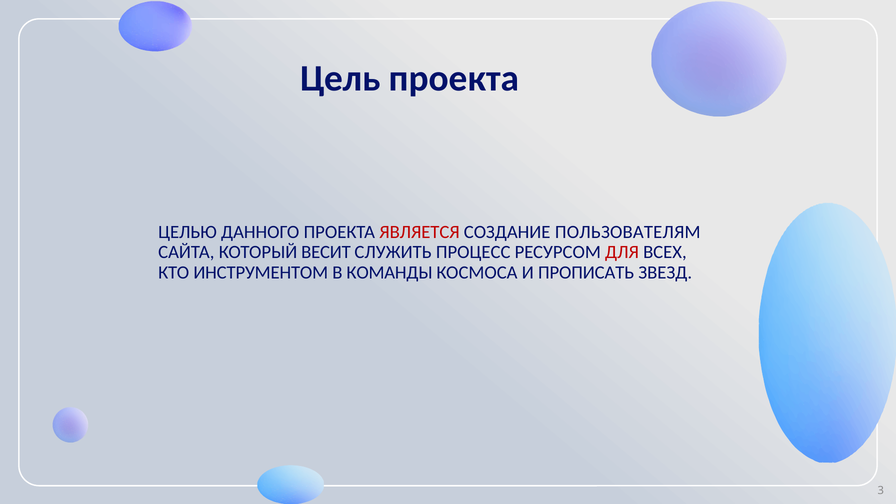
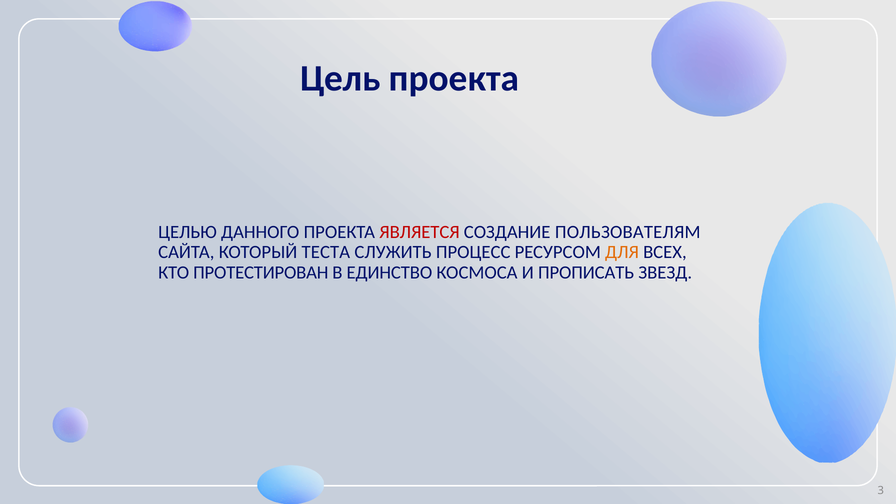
ВЕСИТ: ВЕСИТ -> ТЕСТА (326, 252)
ДЛЯ colour: red -> orange (622, 252)
ИНСТРУМЕНТОМ: ИНСТРУМЕНТОМ -> ПРОТЕСТИРОВАН (261, 272)
КОМАНДЫ: КОМАНДЫ -> ЕДИНСТВО (389, 272)
